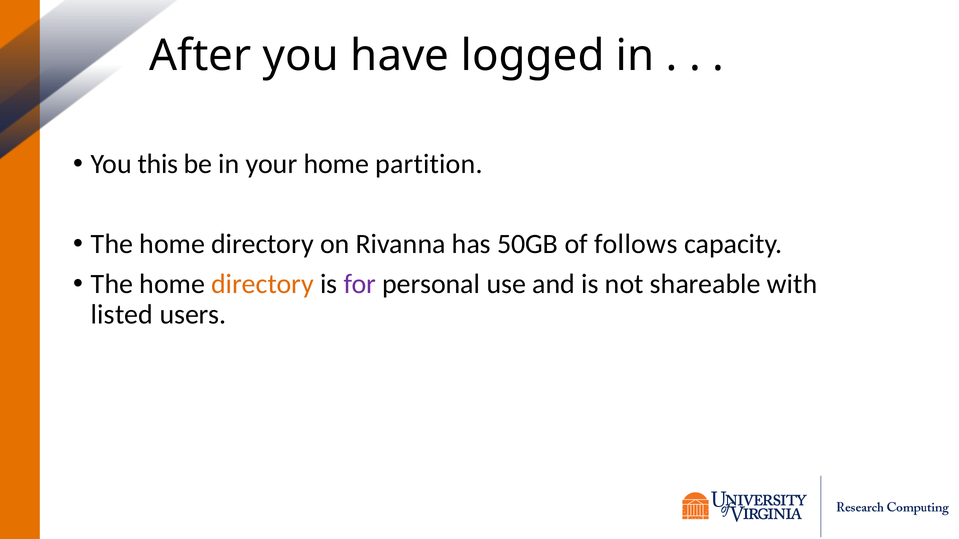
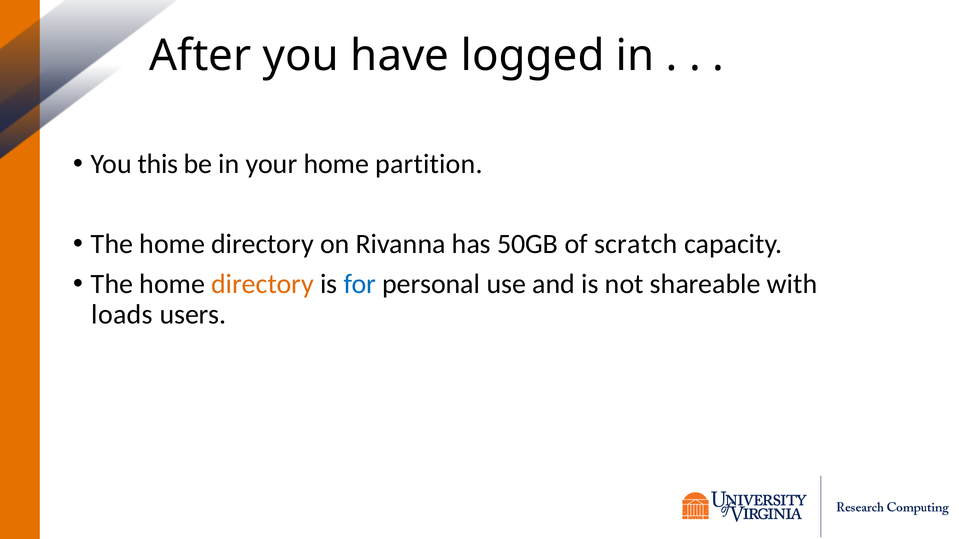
follows: follows -> scratch (636, 244)
for colour: purple -> blue (360, 284)
listed: listed -> loads (122, 315)
